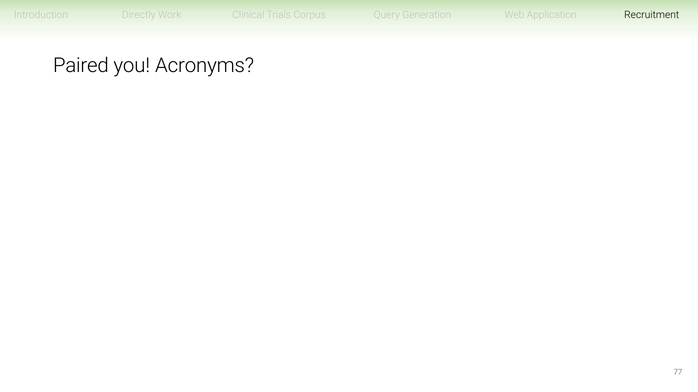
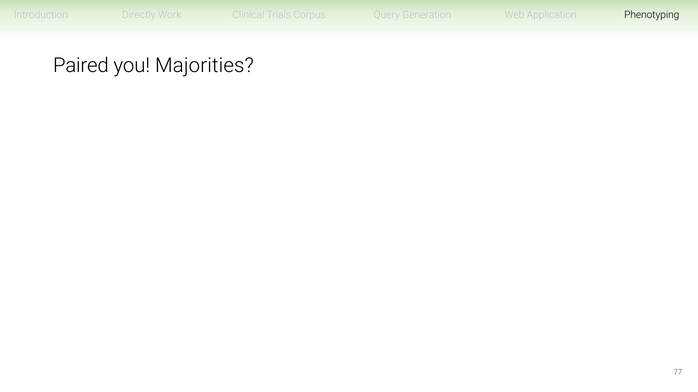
Recruitment: Recruitment -> Phenotyping (652, 15)
Acronyms: Acronyms -> Majorities (204, 66)
